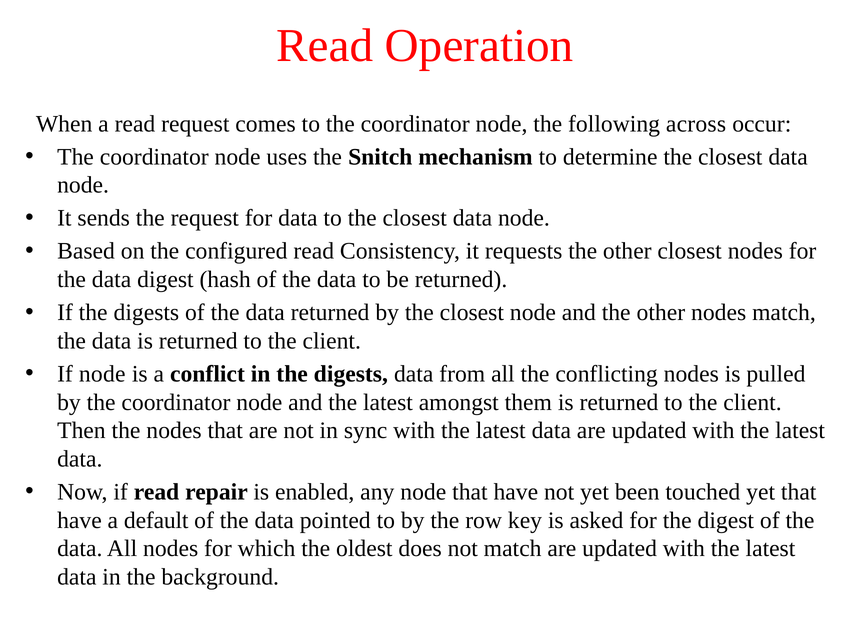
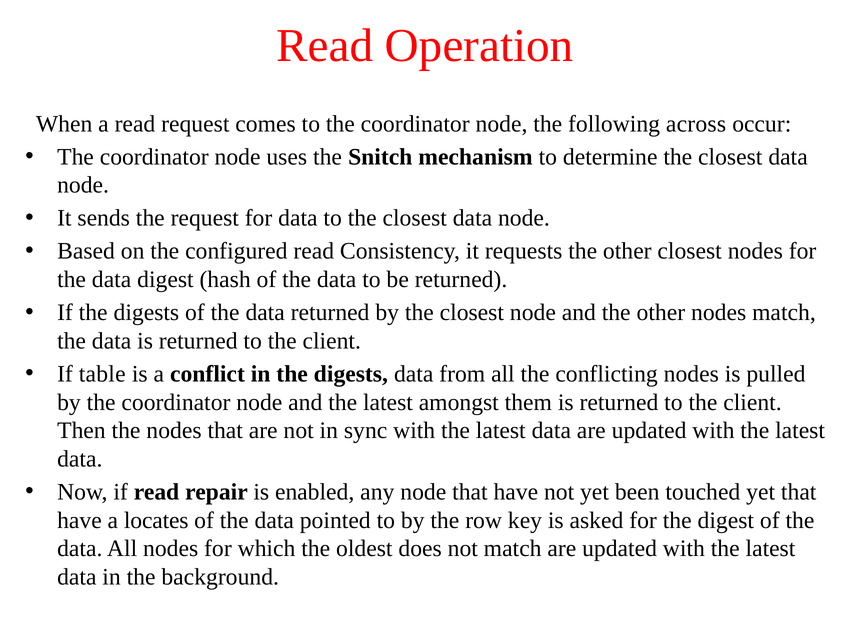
If node: node -> table (102, 374)
default: default -> locates (156, 521)
